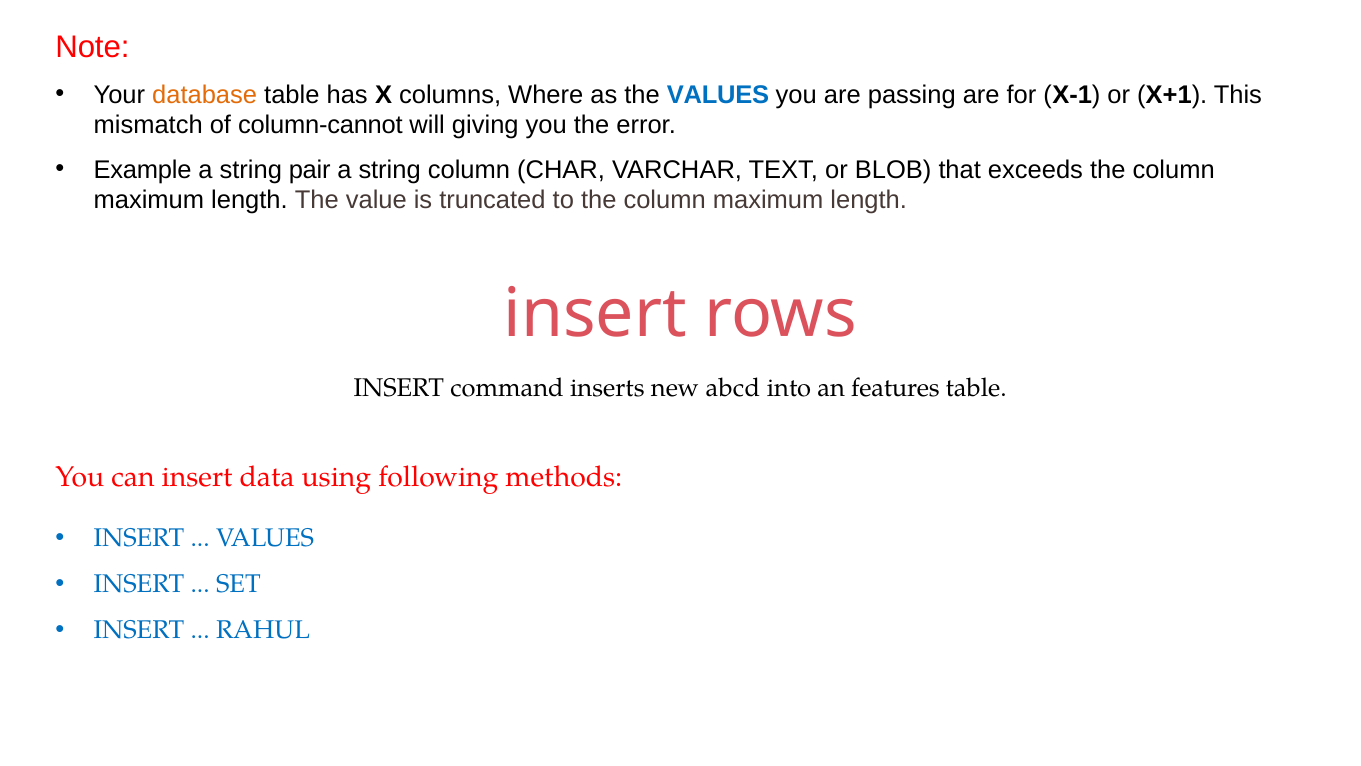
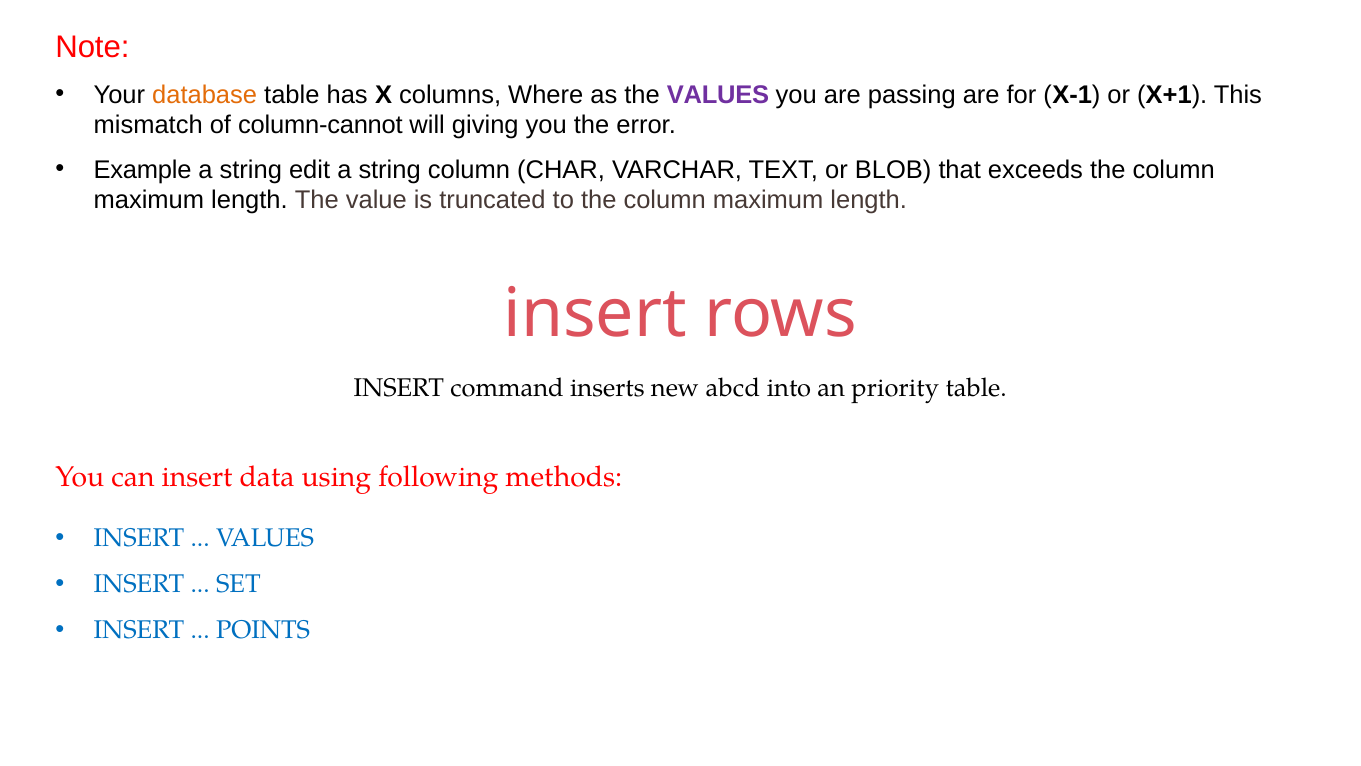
VALUES colour: blue -> purple (718, 95)
pair: pair -> edit (310, 170)
features: features -> priority (895, 388)
RAHUL: RAHUL -> POINTS (263, 630)
